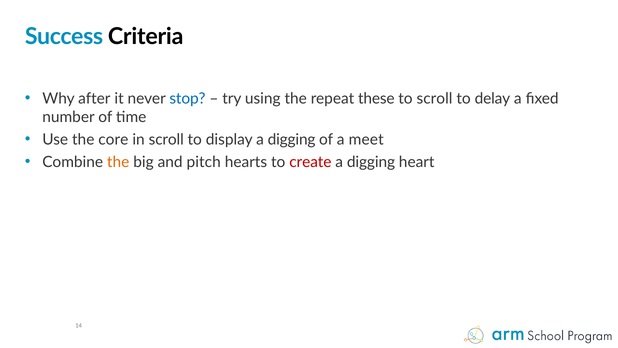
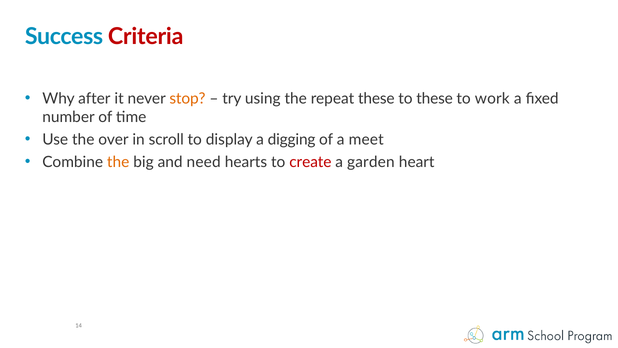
Criteria colour: black -> red (146, 36)
stop colour: blue -> orange (187, 99)
to scroll: scroll -> these (435, 99)
delay: delay -> work (492, 99)
core: core -> over (113, 140)
pitch: pitch -> need (204, 162)
digging: digging -> garden (371, 162)
